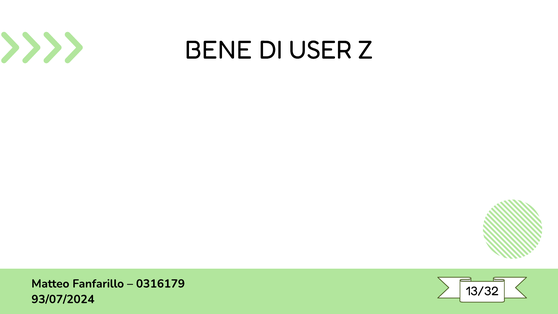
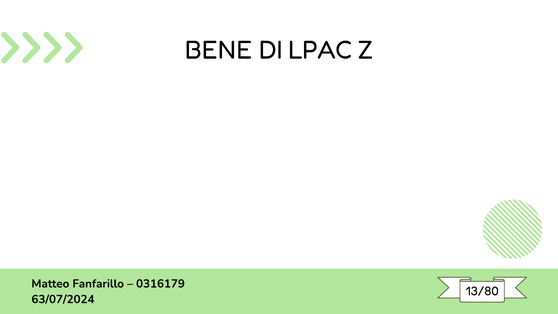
USER: USER -> LPAC (320, 50)
13/32: 13/32 -> 13/80 (482, 291)
93/07/2024: 93/07/2024 -> 63/07/2024 (63, 299)
